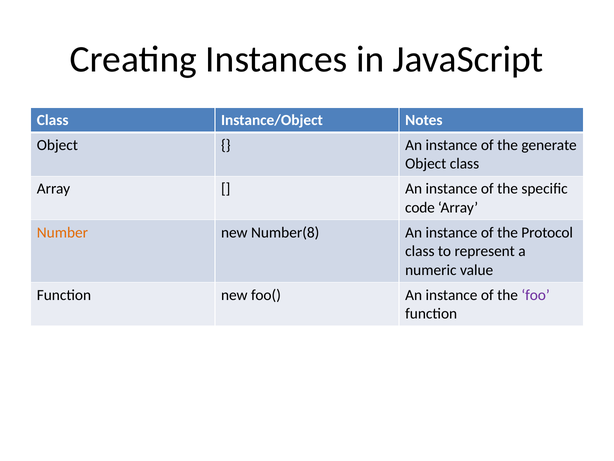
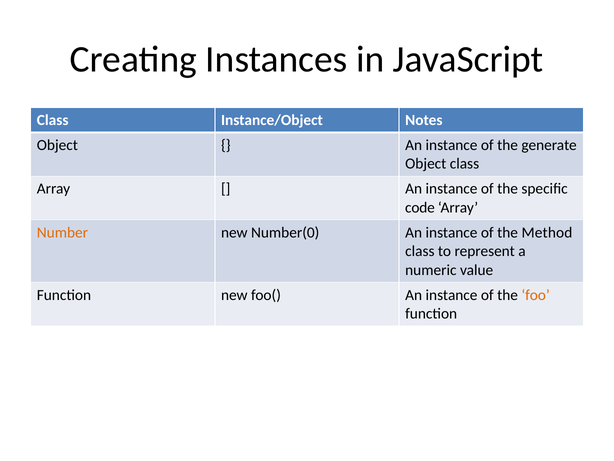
Number(8: Number(8 -> Number(0 (285, 232)
Protocol: Protocol -> Method (547, 232)
foo colour: purple -> orange (536, 295)
